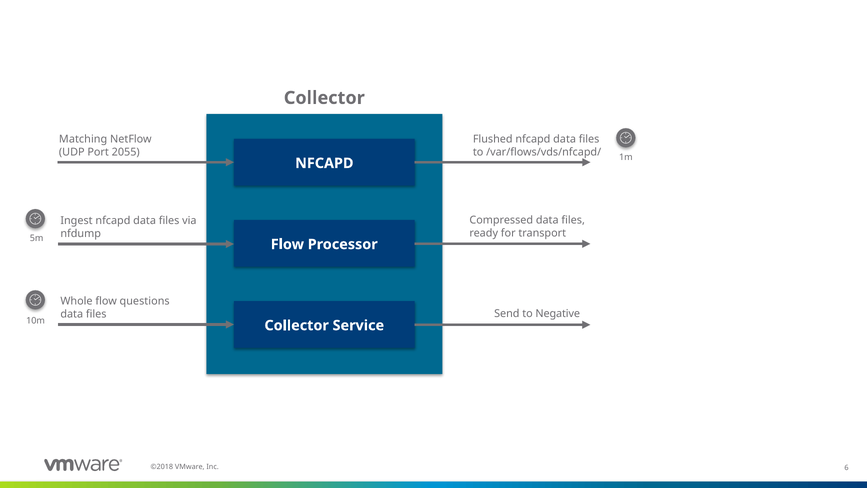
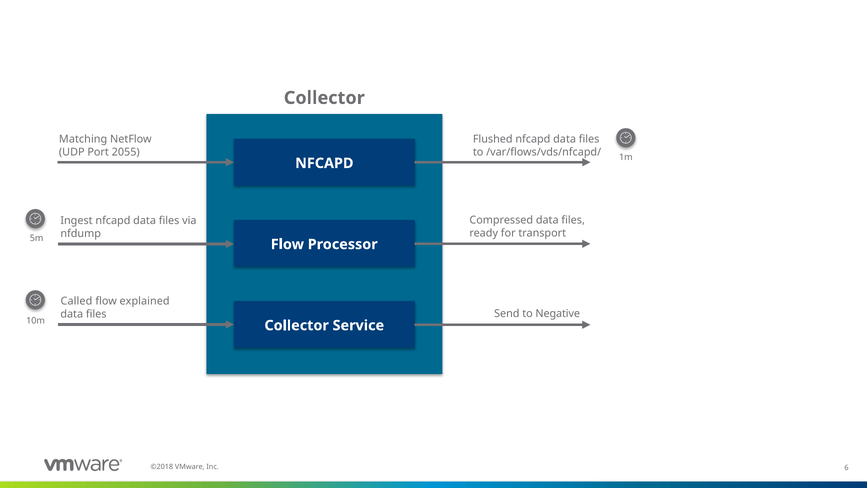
Whole: Whole -> Called (76, 301)
questions: questions -> explained (145, 301)
